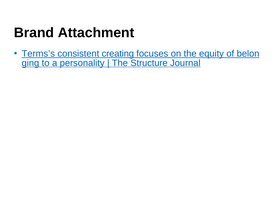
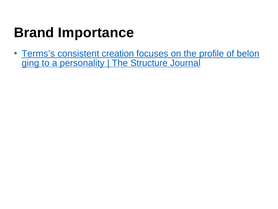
Attachment: Attachment -> Importance (96, 33)
creating: creating -> creation (118, 54)
equity: equity -> profile (212, 54)
